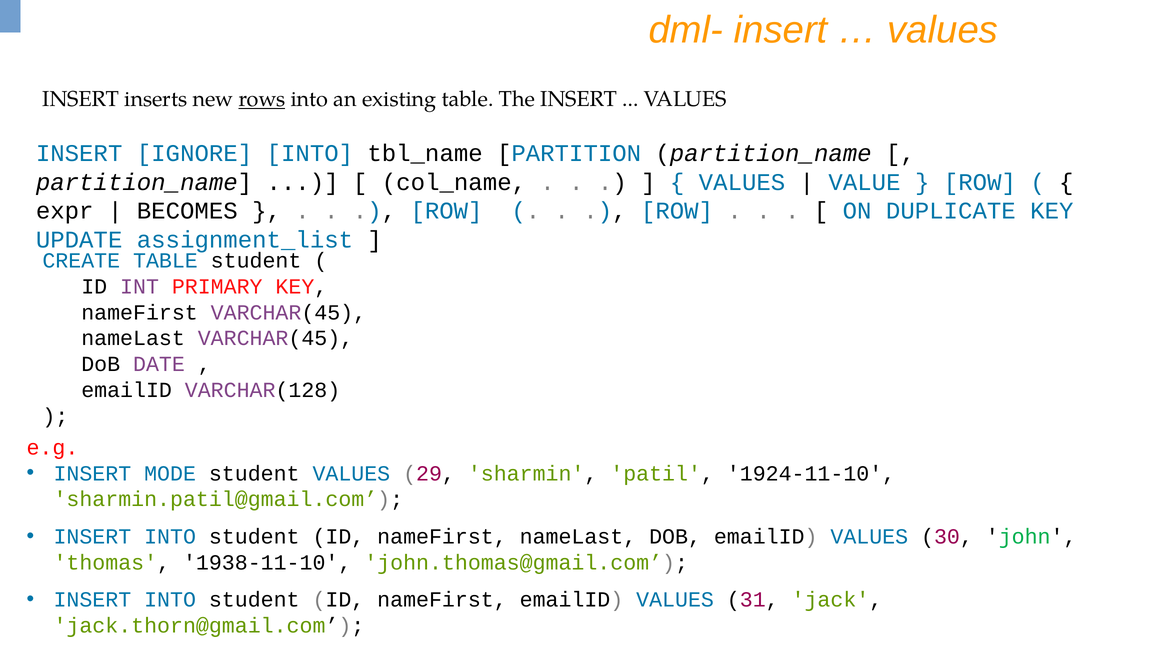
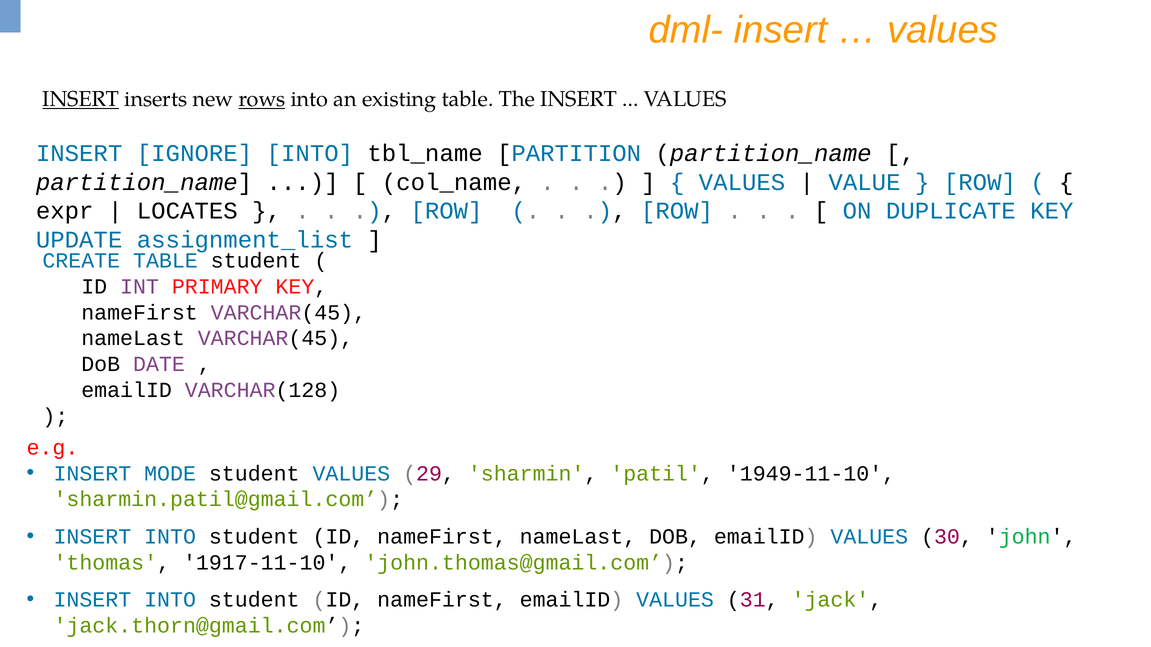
INSERT underline: none -> present (81, 99)
BECOMES: BECOMES -> LOCATES (187, 211)
1924-11-10: 1924-11-10 -> 1949-11-10 (811, 474)
1938-11-10: 1938-11-10 -> 1917-11-10 (267, 563)
